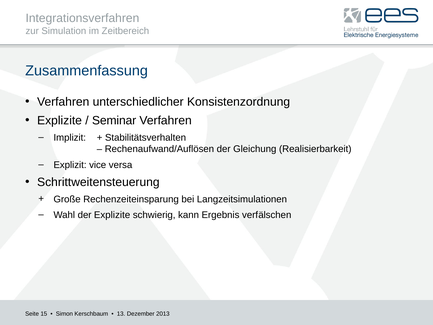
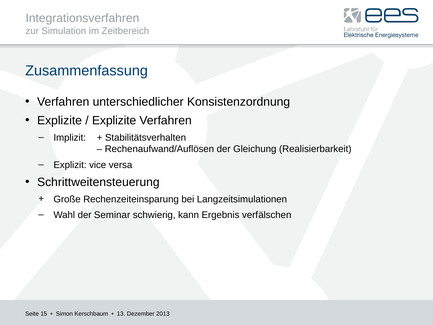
Seminar: Seminar -> Explizite (114, 120)
der Explizite: Explizite -> Seminar (112, 215)
